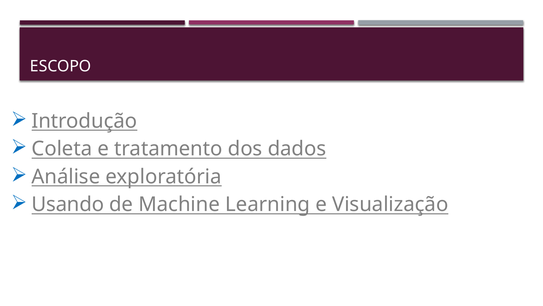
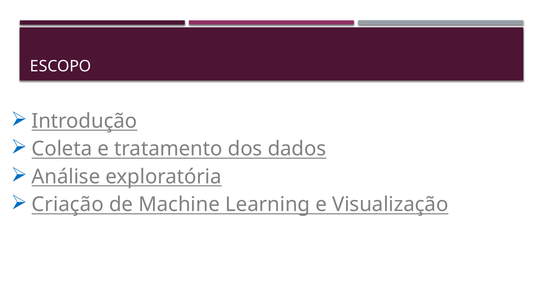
Usando: Usando -> Criação (68, 204)
